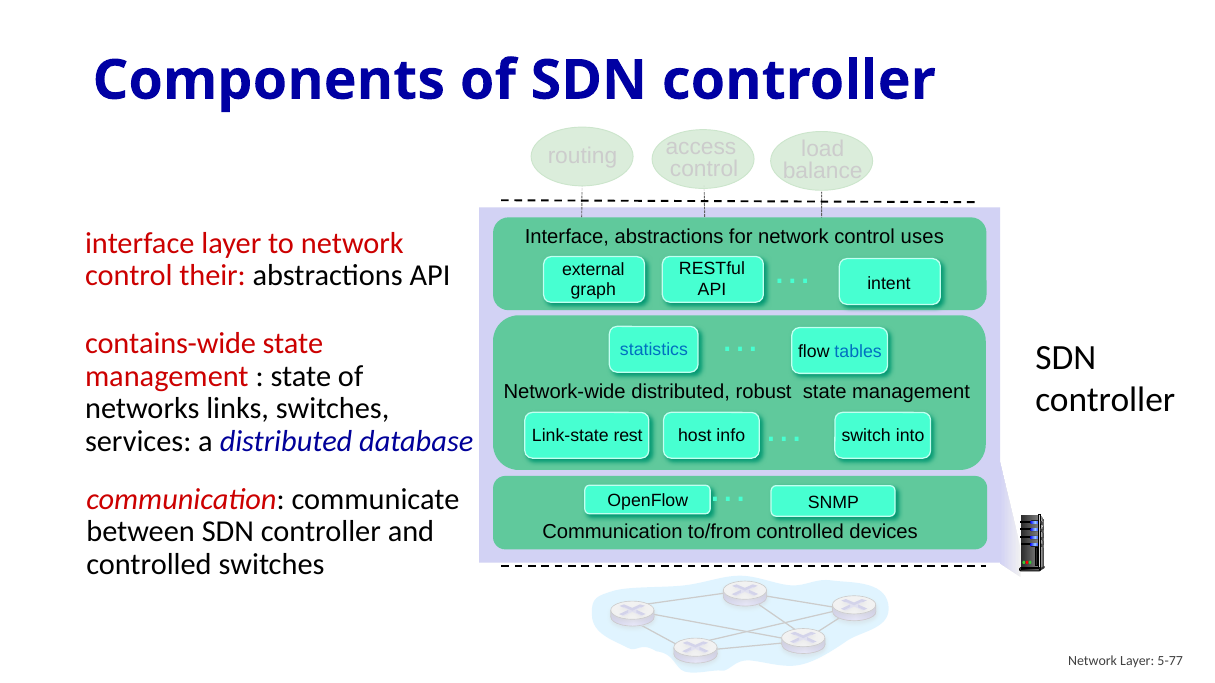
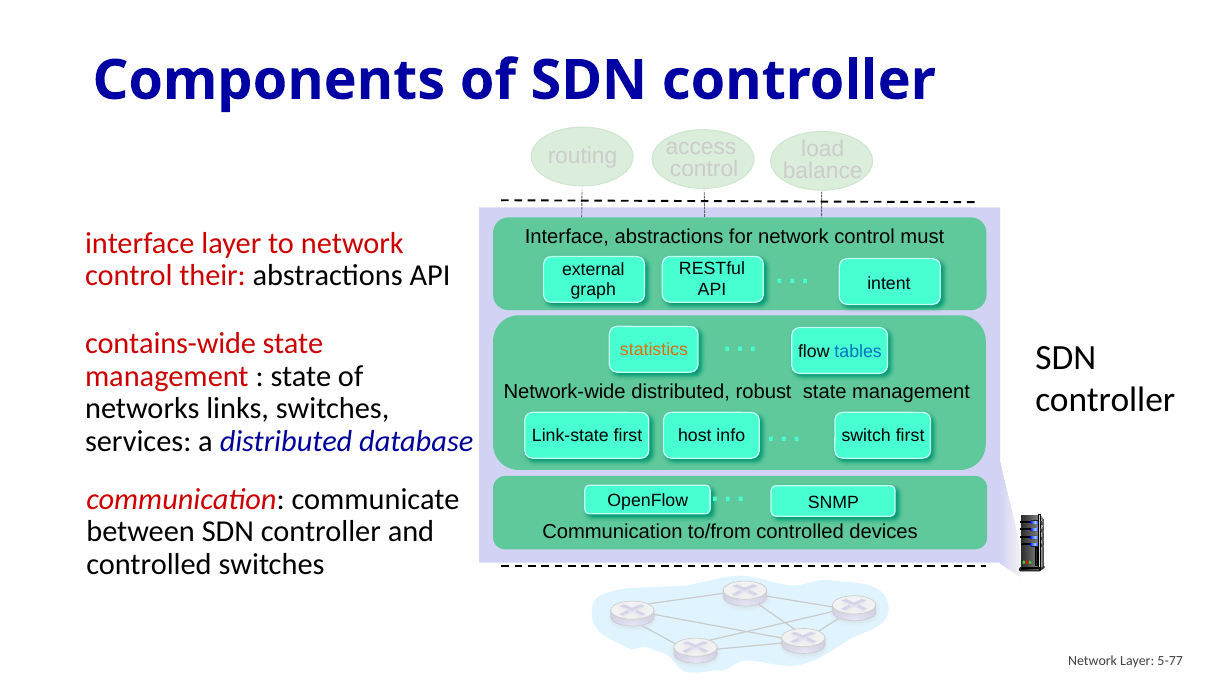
uses: uses -> must (922, 237)
statistics colour: blue -> orange (654, 350)
Link-state rest: rest -> first (628, 436)
switch into: into -> first (910, 436)
